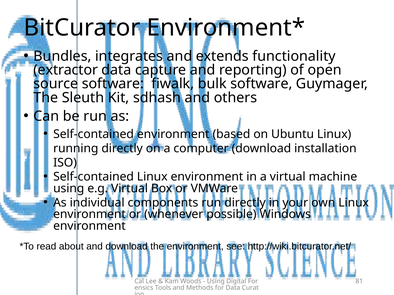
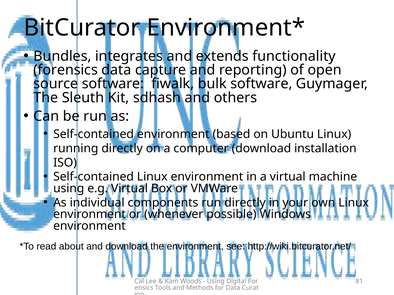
extractor: extractor -> forensics (66, 70)
